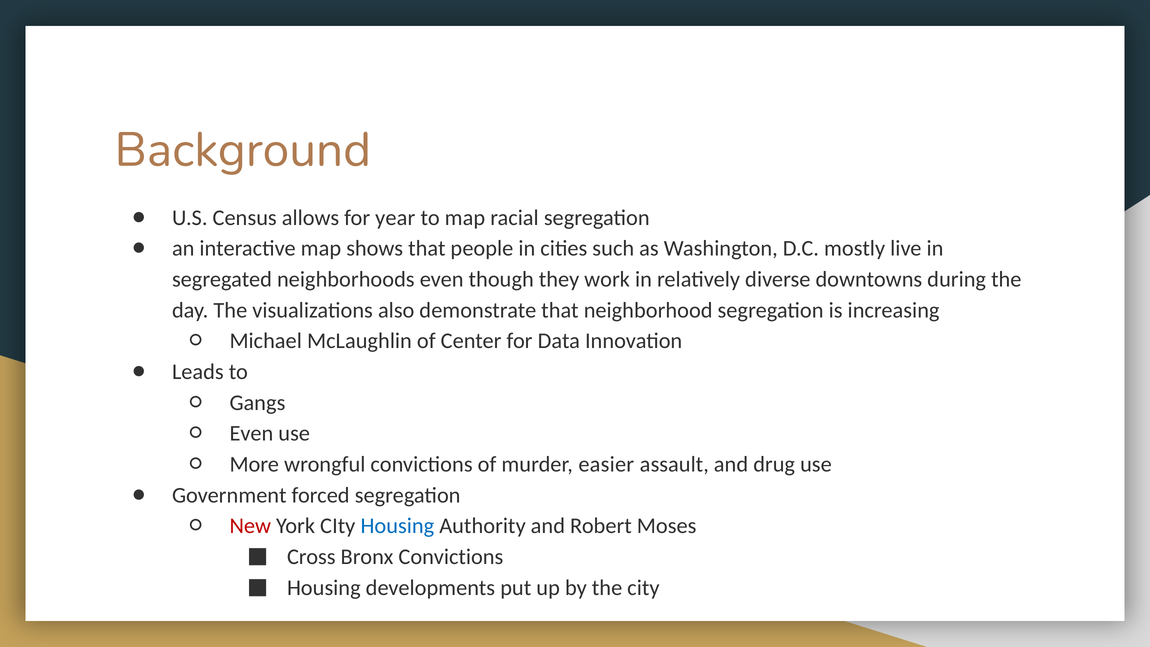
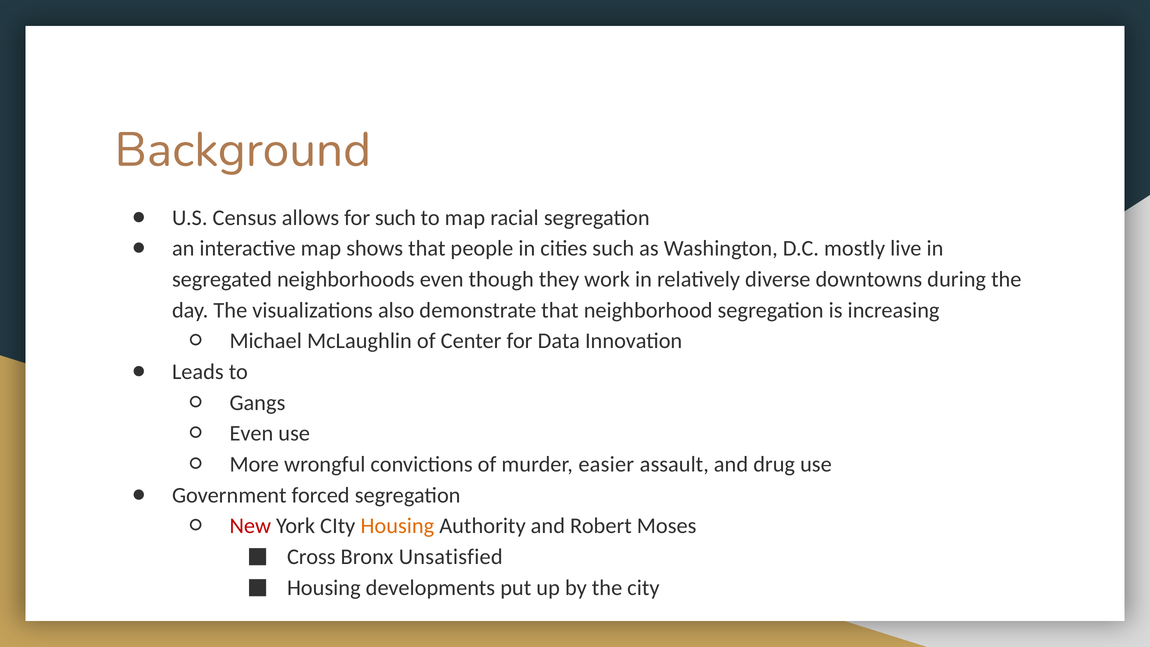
for year: year -> such (395, 218)
Housing colour: blue -> orange (397, 526)
Bronx Convictions: Convictions -> Unsatisfied (451, 557)
